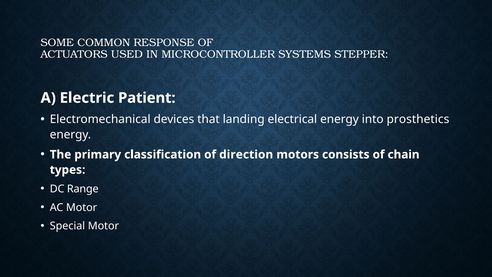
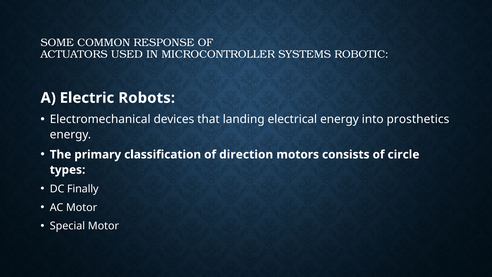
STEPPER: STEPPER -> ROBOTIC (361, 54)
Patient: Patient -> Robots (147, 98)
chain: chain -> circle (403, 154)
Range: Range -> Finally (83, 189)
